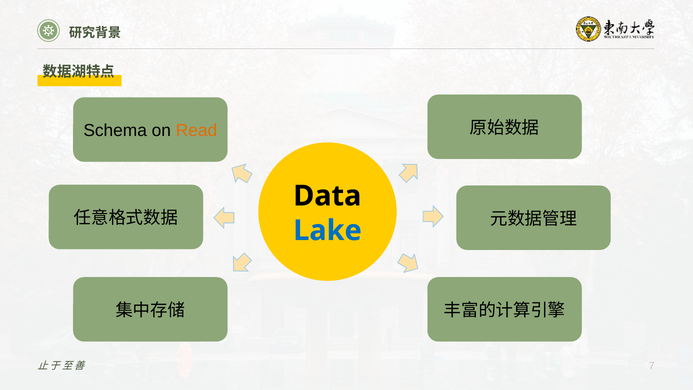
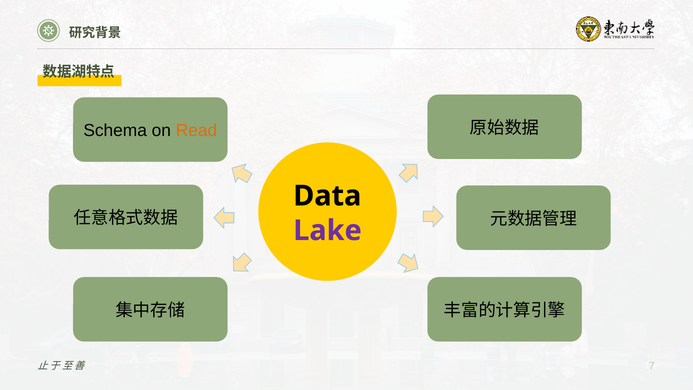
Lake colour: blue -> purple (327, 230)
